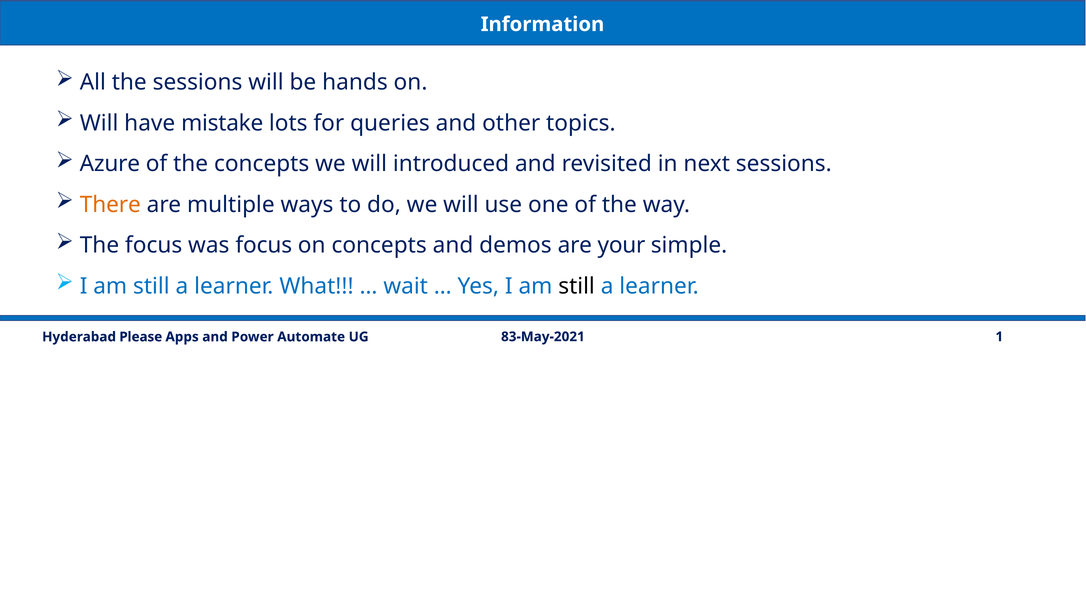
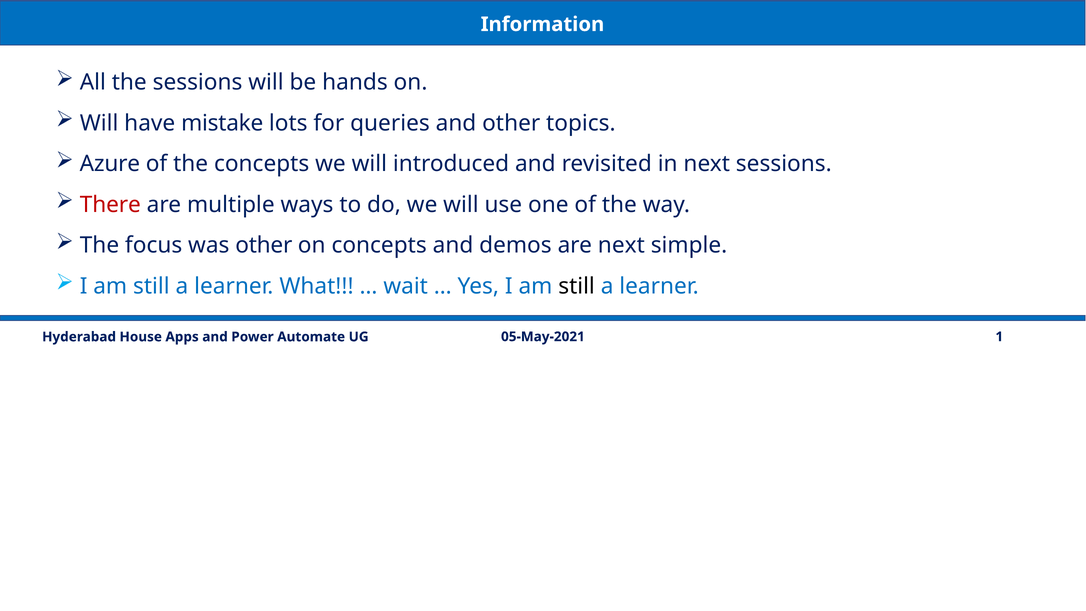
There colour: orange -> red (110, 205)
was focus: focus -> other (264, 245)
are your: your -> next (621, 245)
83-May-2021: 83-May-2021 -> 05-May-2021 (543, 337)
Please: Please -> House (141, 337)
